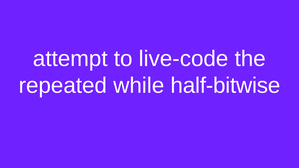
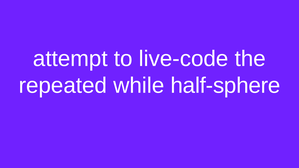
half-bitwise: half-bitwise -> half-sphere (225, 86)
